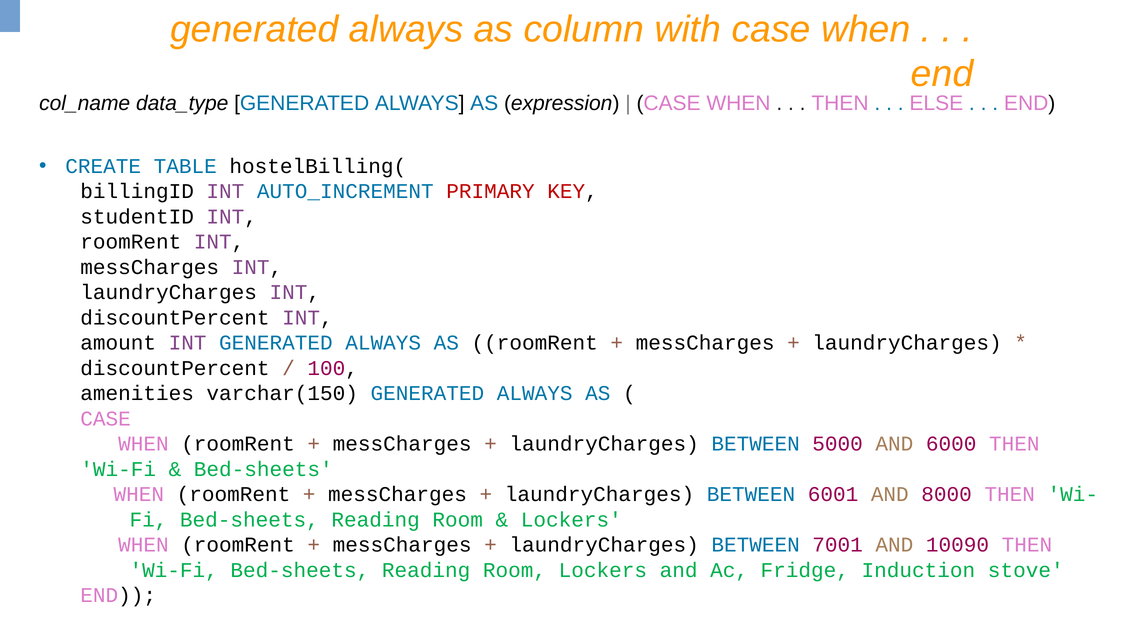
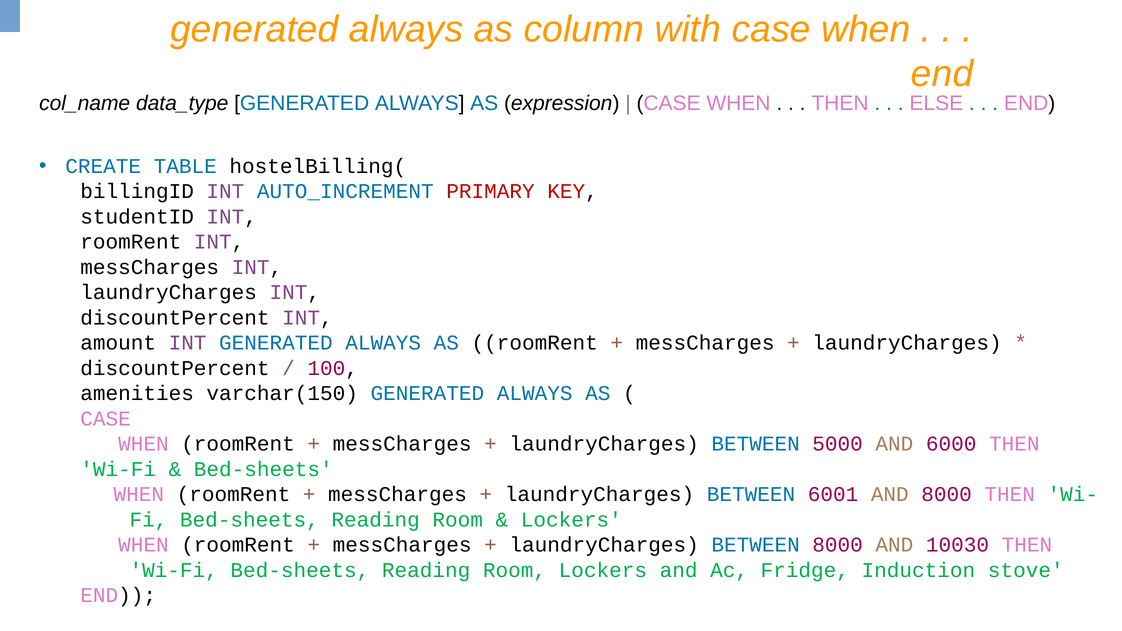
BETWEEN 7001: 7001 -> 8000 (838, 545)
10090: 10090 -> 10030 (958, 545)
